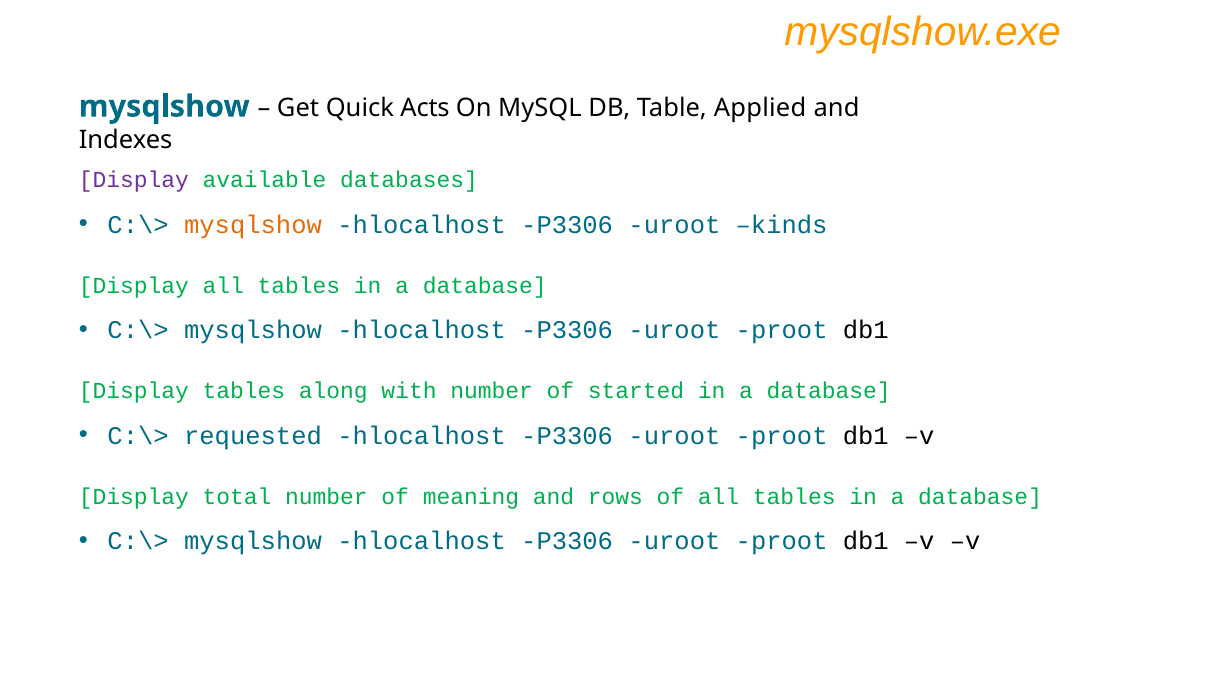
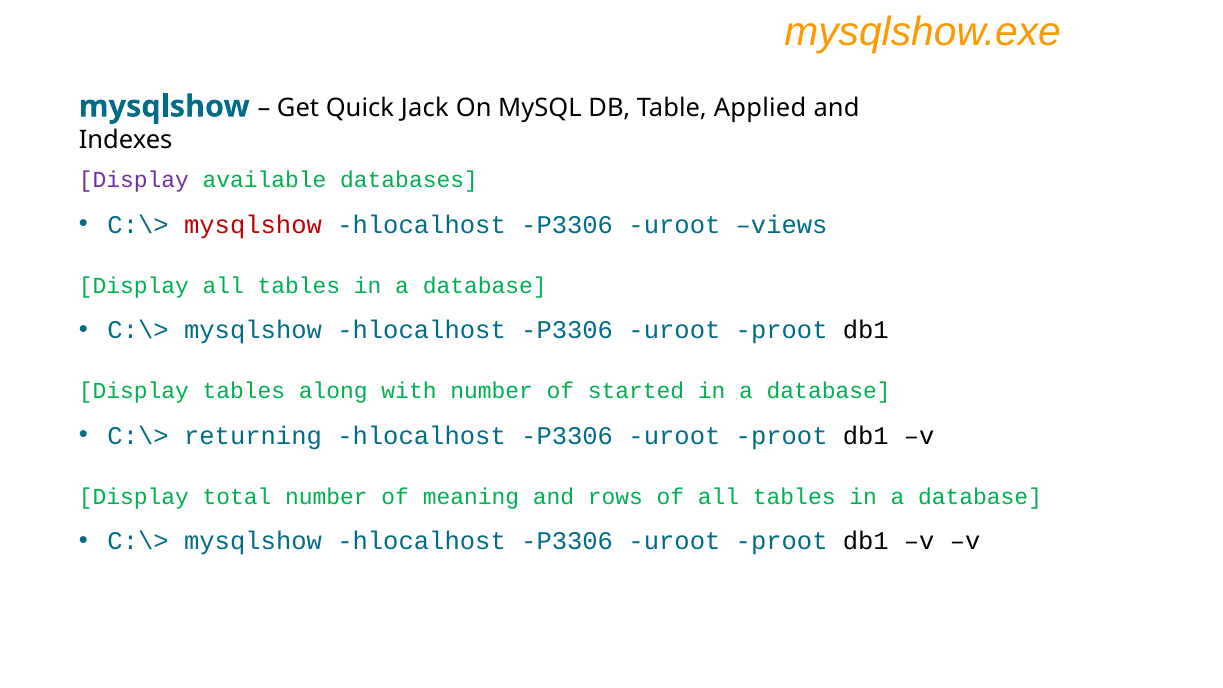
Acts: Acts -> Jack (425, 108)
mysqlshow colour: orange -> red (253, 225)
kinds: kinds -> views (782, 225)
requested: requested -> returning (253, 436)
